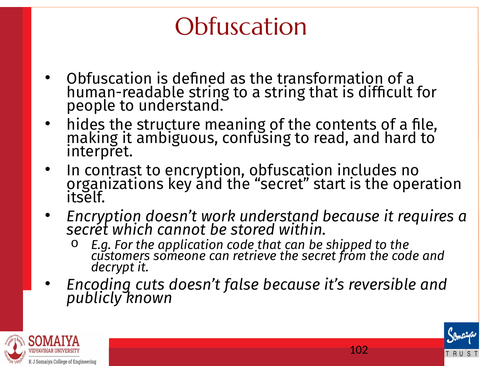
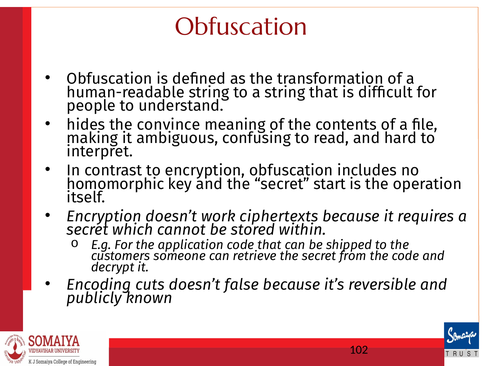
structure: structure -> convince (169, 125)
organizations: organizations -> homomorphic (115, 184)
work understand: understand -> ciphertexts (279, 216)
